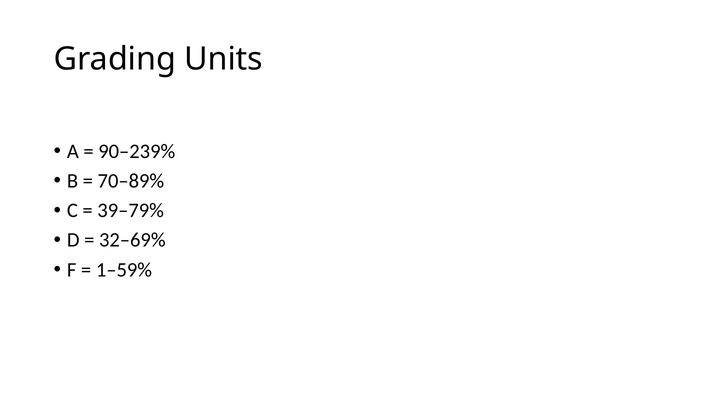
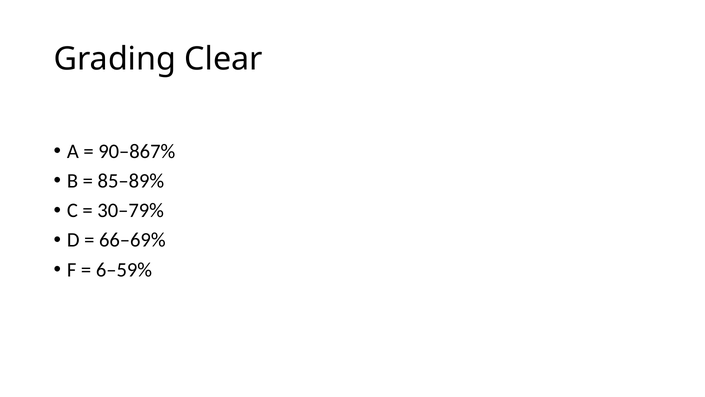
Units: Units -> Clear (224, 59)
90–239%: 90–239% -> 90–867% (137, 151)
70–89%: 70–89% -> 85–89% (131, 181)
39–79%: 39–79% -> 30–79% (131, 210)
32–69%: 32–69% -> 66–69% (132, 240)
1–59%: 1–59% -> 6–59% (124, 269)
